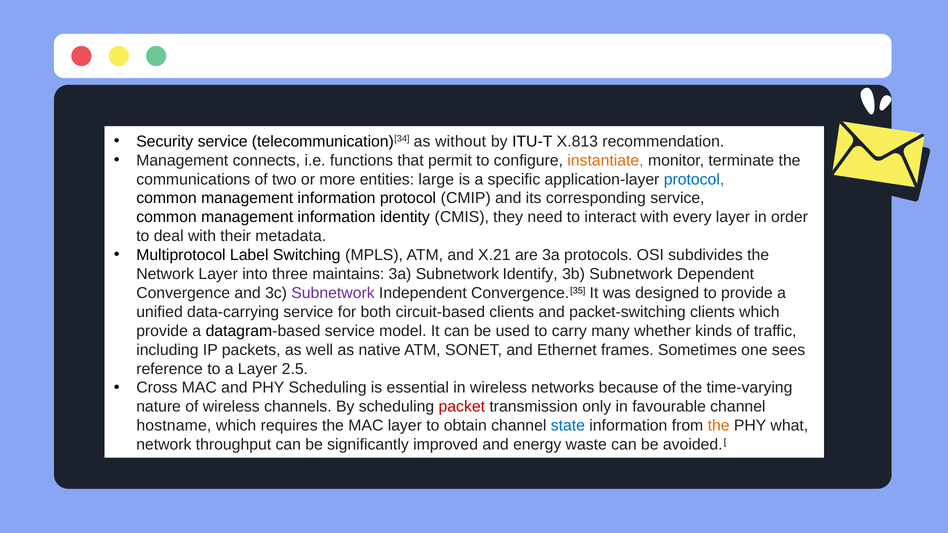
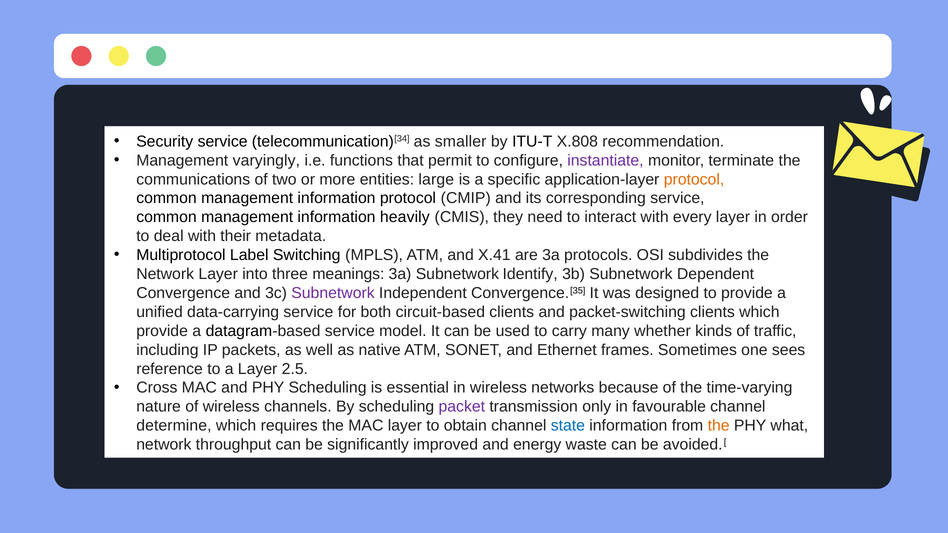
without: without -> smaller (461, 142)
X.813: X.813 -> X.808 (577, 142)
connects: connects -> varyingly (266, 160)
instantiate colour: orange -> purple (605, 160)
protocol colour: blue -> orange (694, 179)
identity: identity -> heavily (405, 217)
X.21: X.21 -> X.41 (494, 255)
maintains: maintains -> meanings (348, 274)
packet colour: red -> purple (462, 407)
hostname: hostname -> determine (174, 426)
